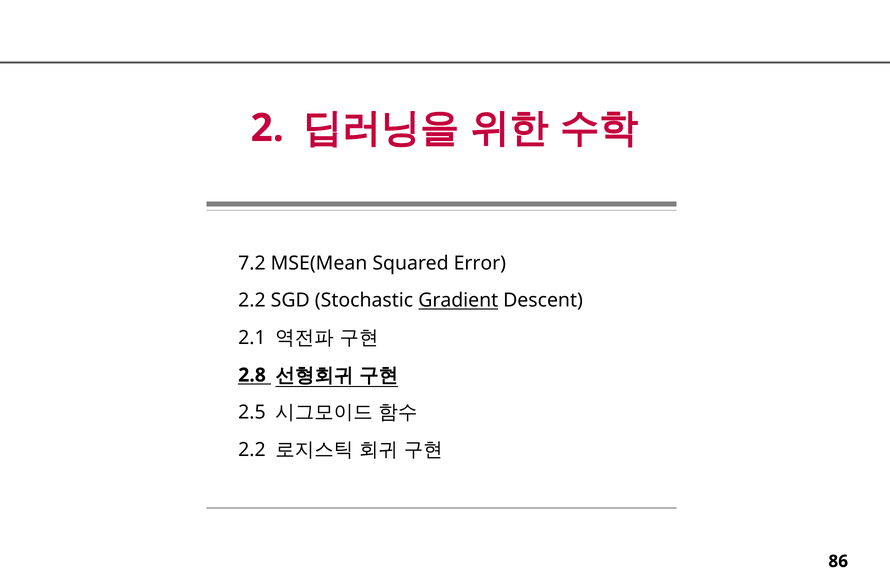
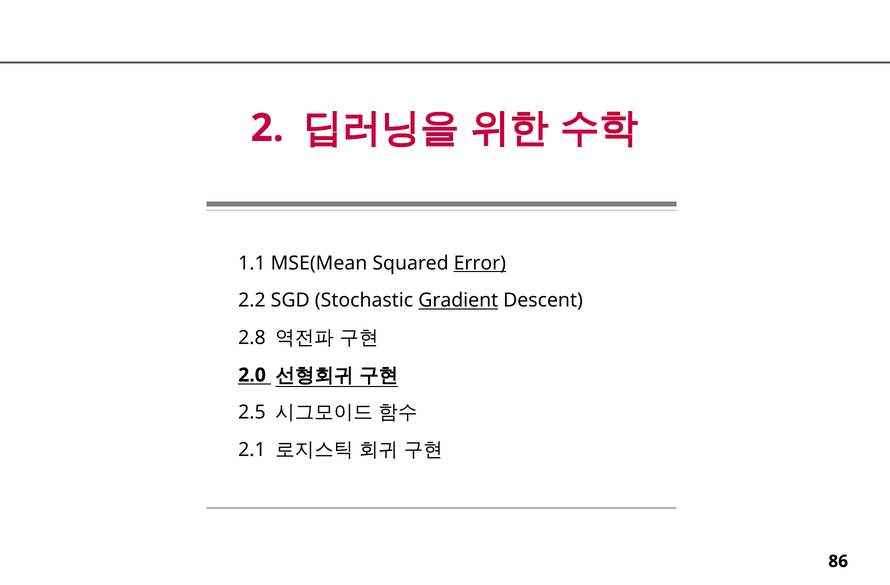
7.2: 7.2 -> 1.1 (252, 263)
Error underline: none -> present (480, 263)
2.1: 2.1 -> 2.8 (252, 338)
2.8: 2.8 -> 2.0 (252, 375)
2.2: 2.2 -> 2.1 (252, 449)
